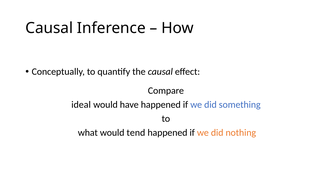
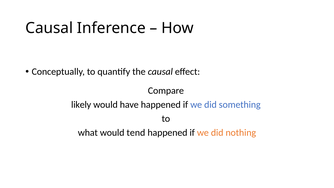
ideal: ideal -> likely (81, 105)
